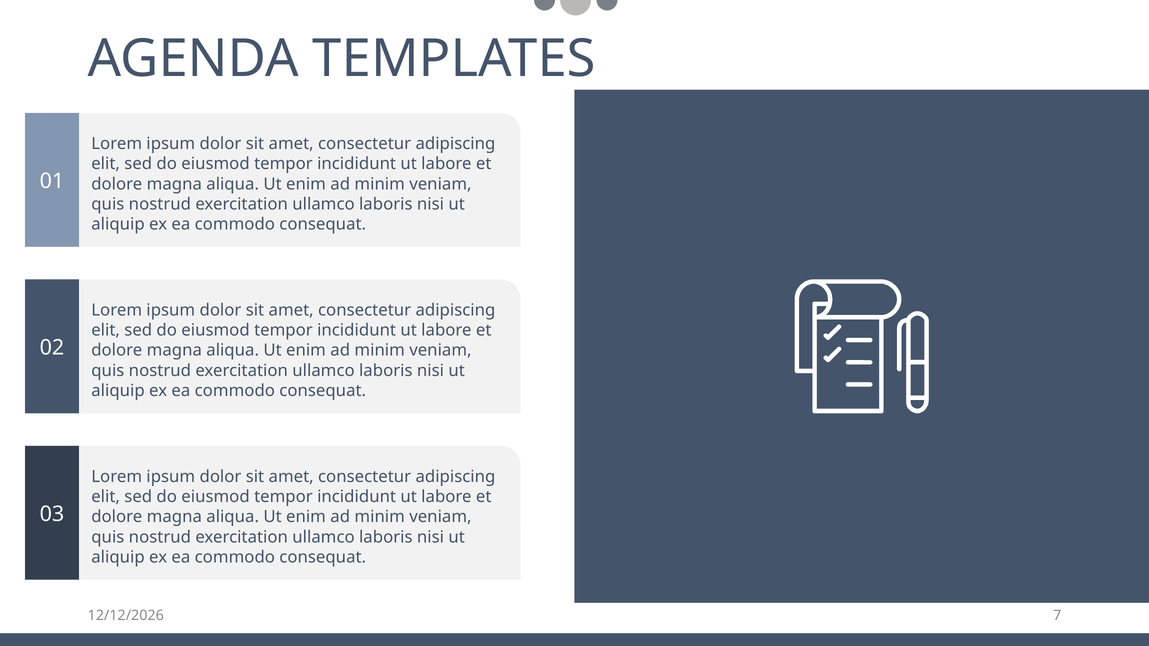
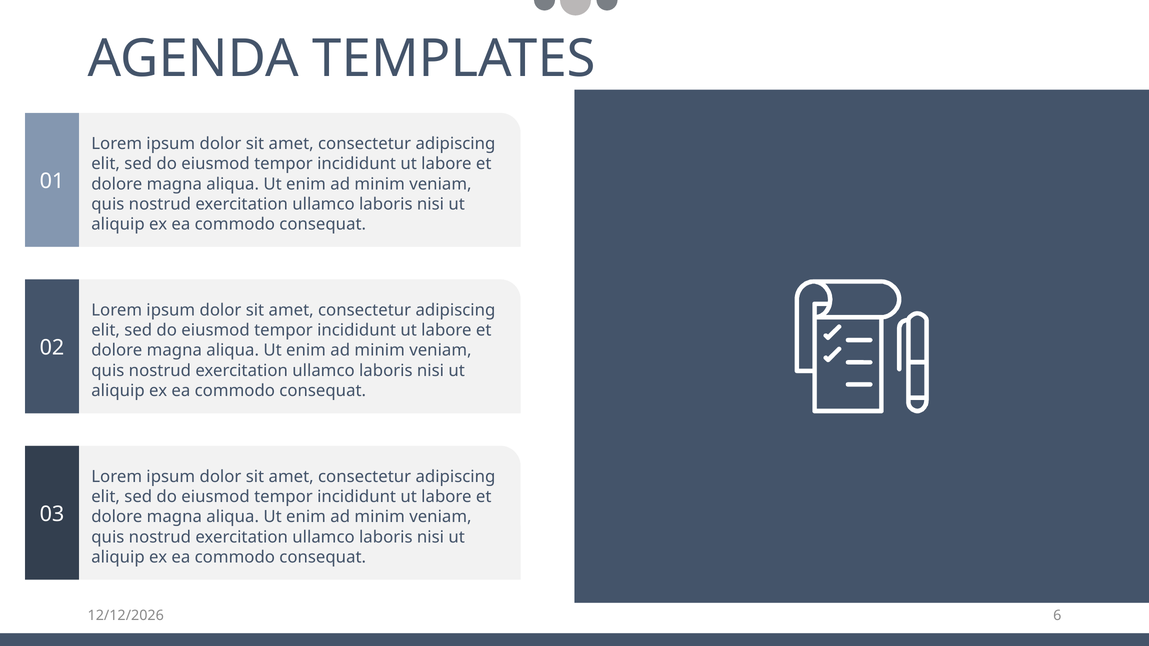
7: 7 -> 6 (1057, 616)
